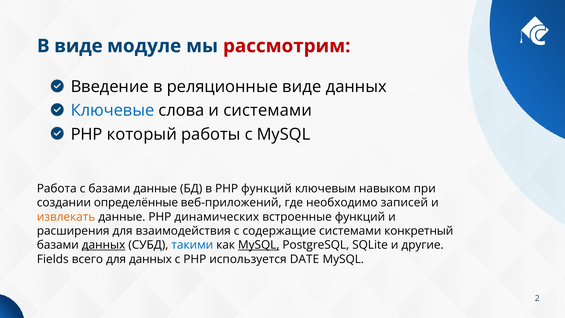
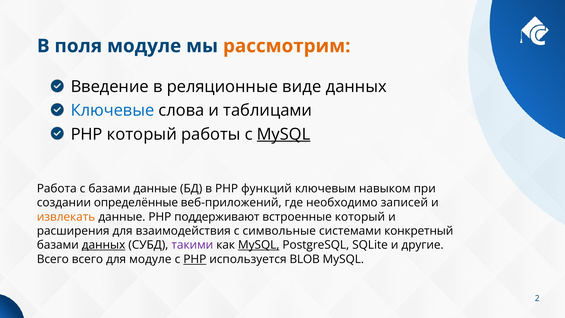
В виде: виде -> поля (78, 46)
рассмотрим colour: red -> orange (287, 46)
и системами: системами -> таблицами (268, 110)
MySQL underline: none -> present (284, 134)
динамических: динамических -> поддерживают (217, 217)
встроенные функций: функций -> который (360, 217)
содержащие: содержащие -> символьные (279, 231)
такими colour: blue -> purple (192, 245)
Fields: Fields -> Всего (53, 259)
для данных: данных -> модуле (150, 259)
PHP underline: none -> present (195, 259)
DATE: DATE -> BLOB (305, 259)
